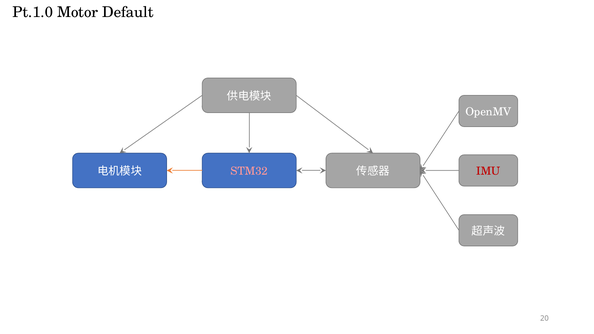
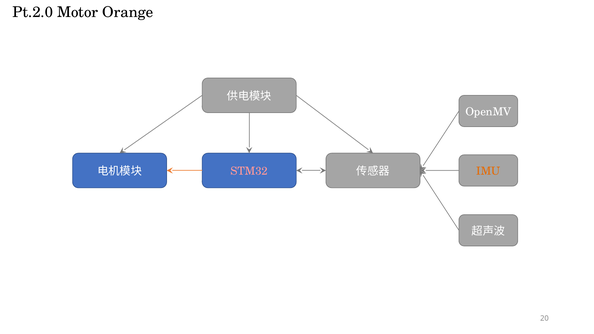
Pt.1.0: Pt.1.0 -> Pt.2.0 (33, 12)
Default: Default -> Orange (128, 12)
IMU colour: red -> orange (488, 171)
